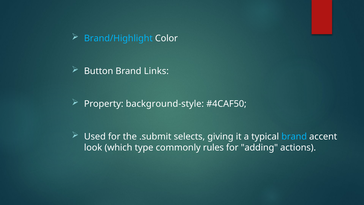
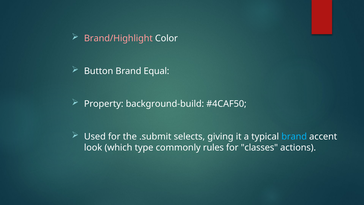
Brand/Highlight colour: light blue -> pink (118, 38)
Links: Links -> Equal (156, 71)
background-style: background-style -> background-build (165, 104)
adding: adding -> classes (259, 147)
